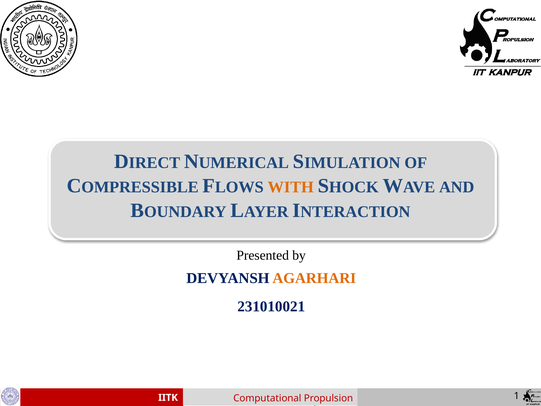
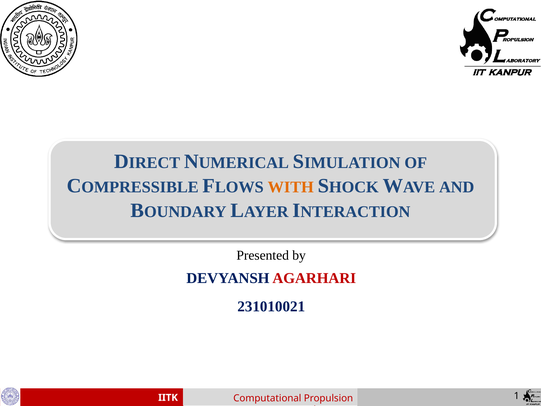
AGARHARI colour: orange -> red (314, 278)
